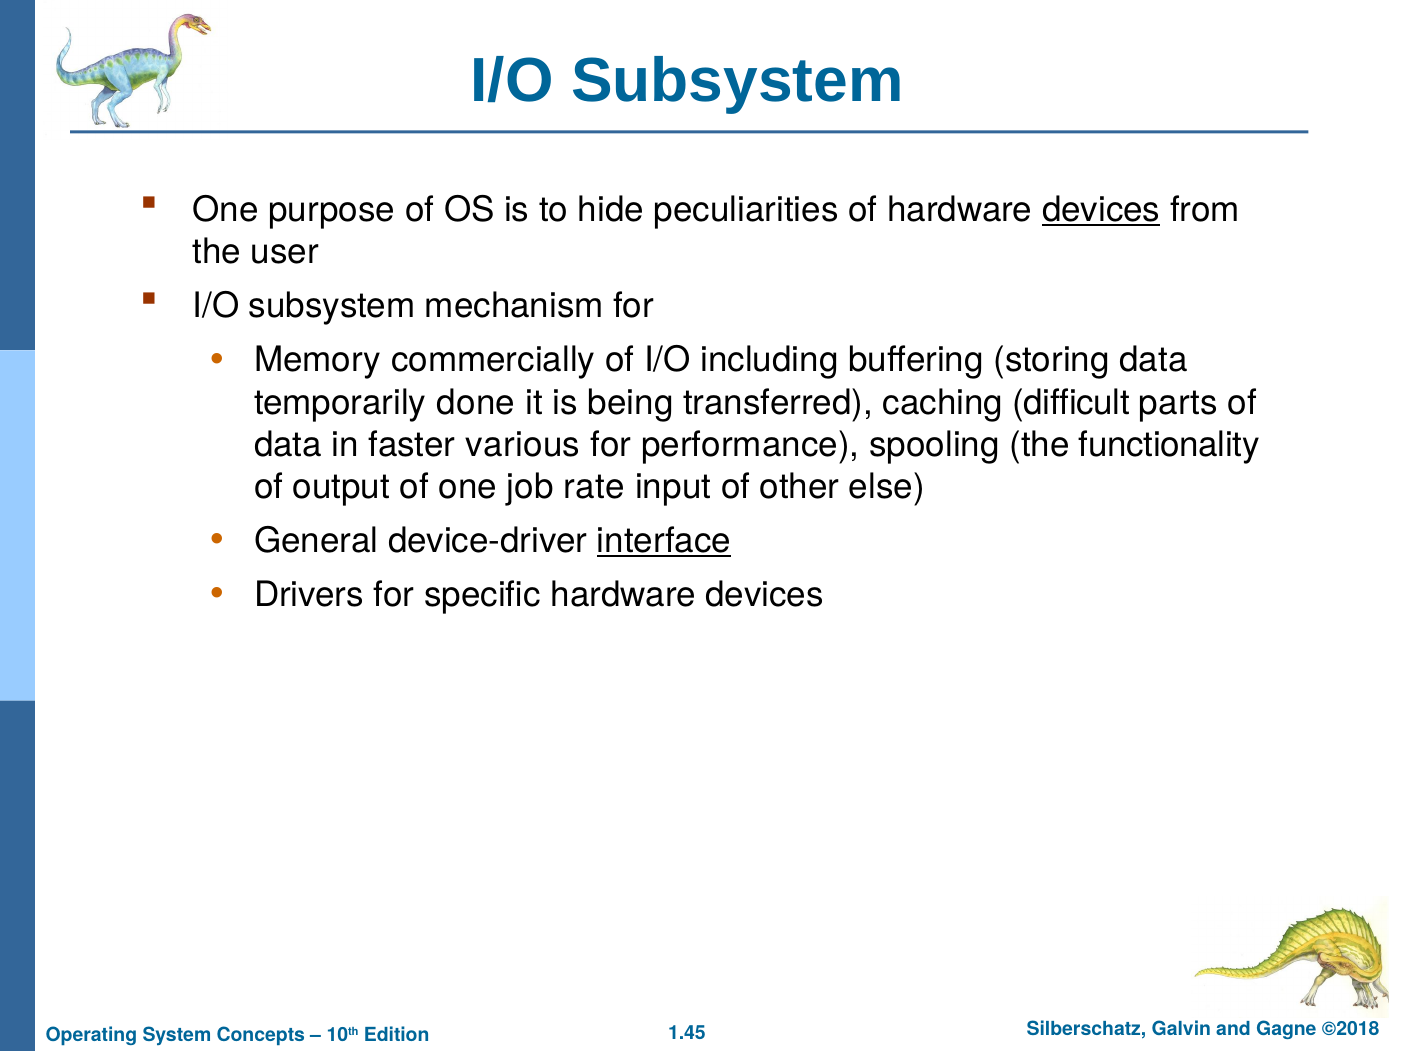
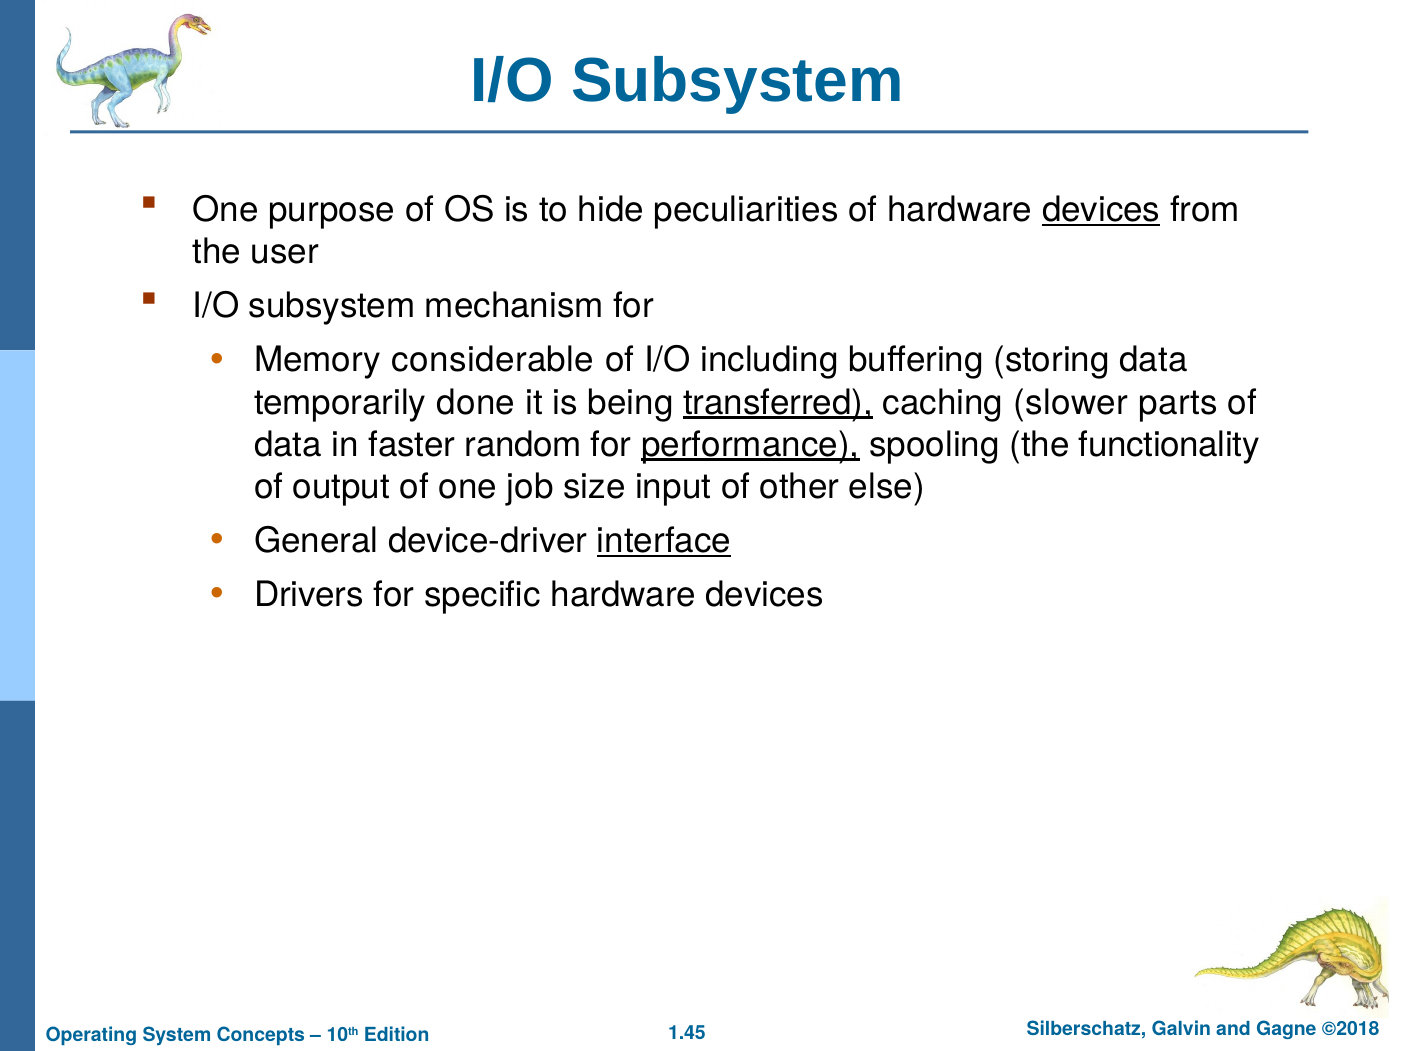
commercially: commercially -> considerable (493, 361)
transferred underline: none -> present (778, 403)
difficult: difficult -> slower (1071, 403)
various: various -> random (523, 445)
performance underline: none -> present (750, 445)
rate: rate -> size (594, 487)
